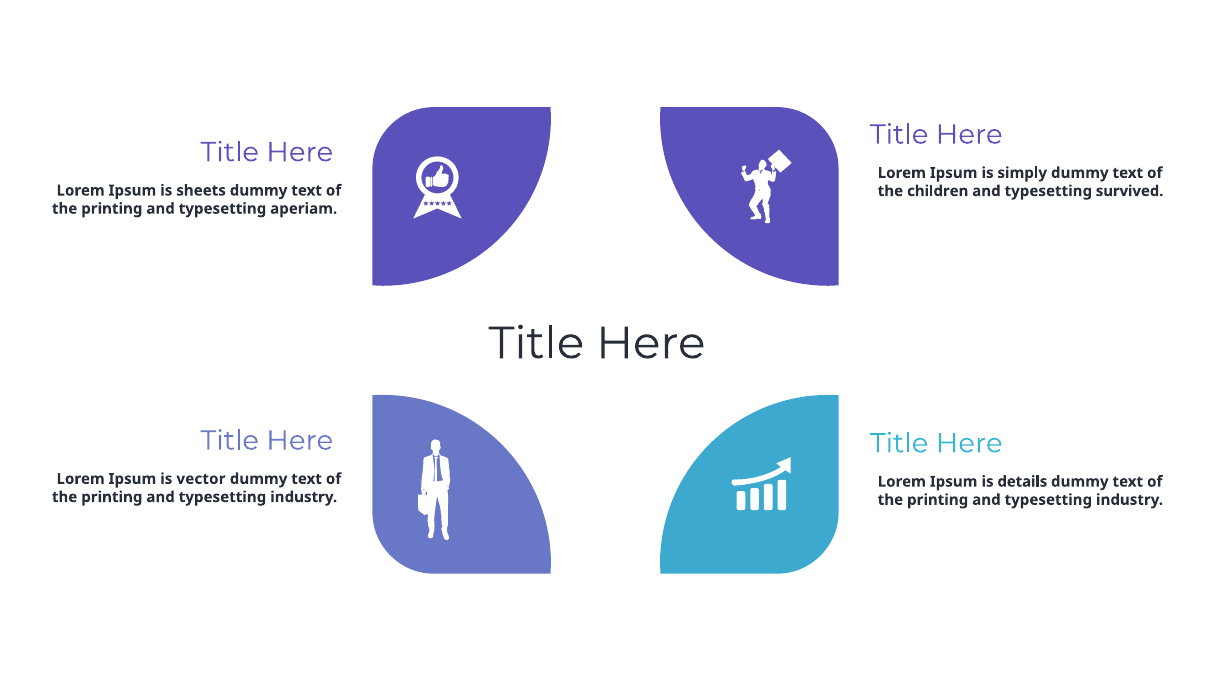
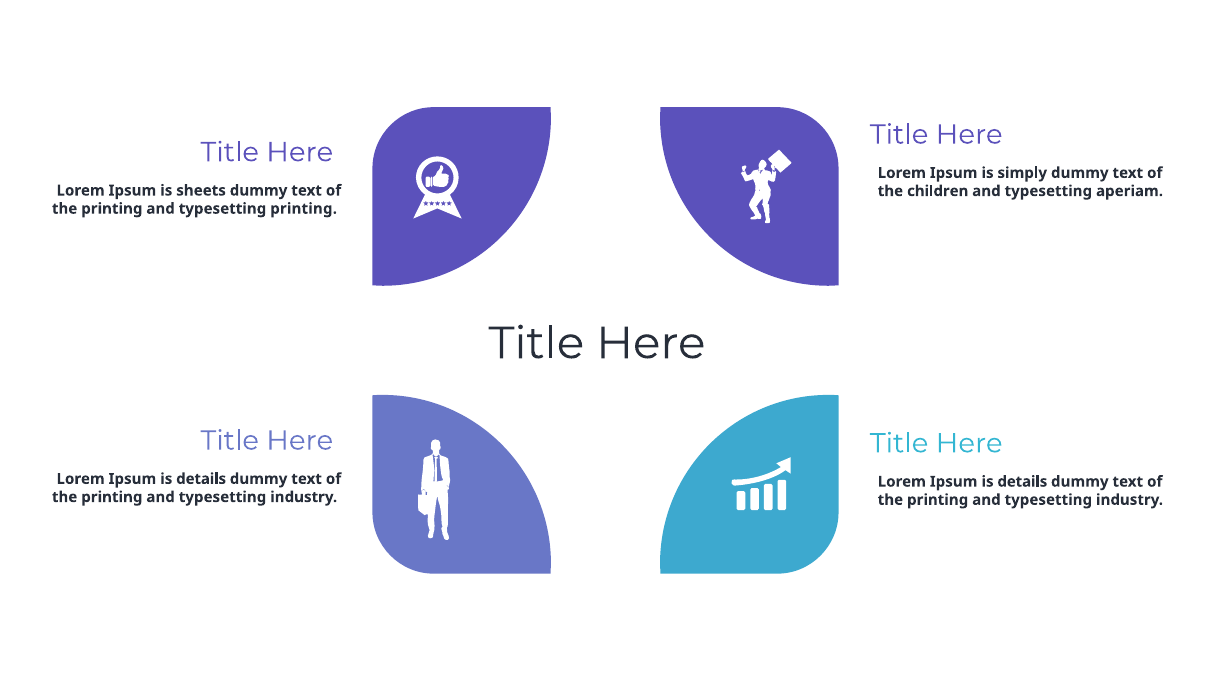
survived: survived -> aperiam (1130, 191)
typesetting aperiam: aperiam -> printing (304, 209)
vector: vector -> details (201, 479)
